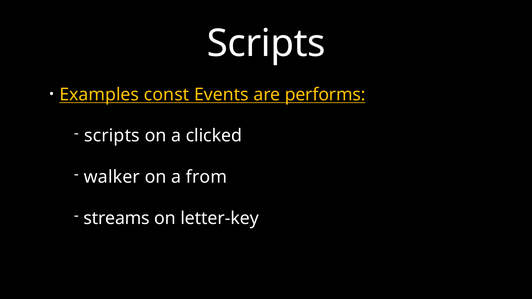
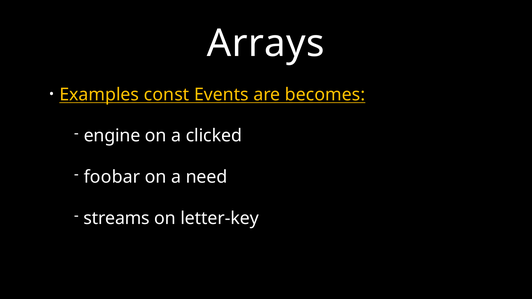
Scripts: Scripts -> Arrays (266, 44)
performs: performs -> becomes (325, 95)
scripts: scripts -> engine (112, 136)
walker: walker -> foobar (112, 177)
from: from -> need (207, 177)
